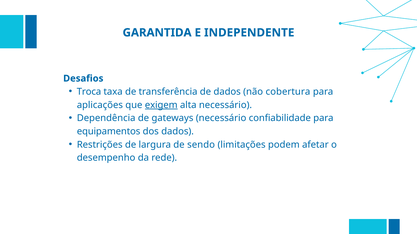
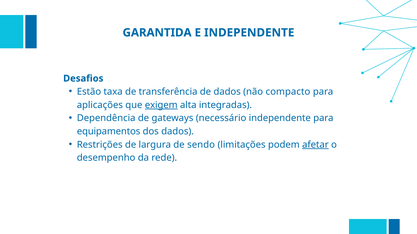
Troca: Troca -> Estão (89, 92)
cobertura: cobertura -> compacto (288, 92)
alta necessário: necessário -> integradas (225, 105)
necessário confiabilidade: confiabilidade -> independente (280, 118)
afetar underline: none -> present (315, 145)
